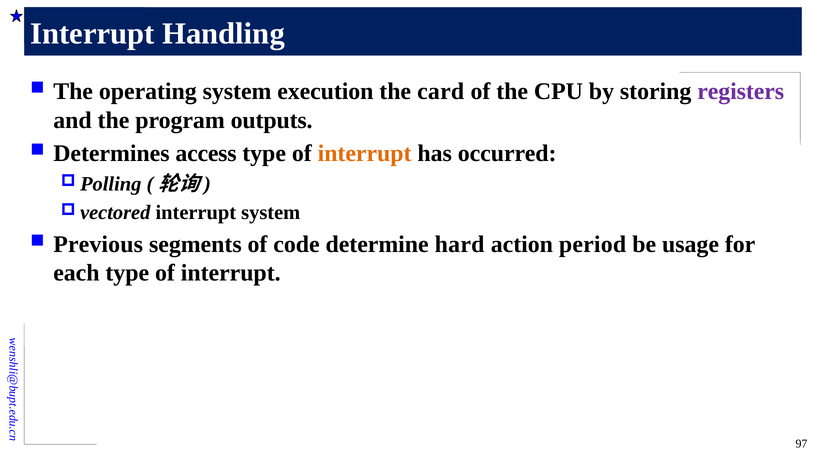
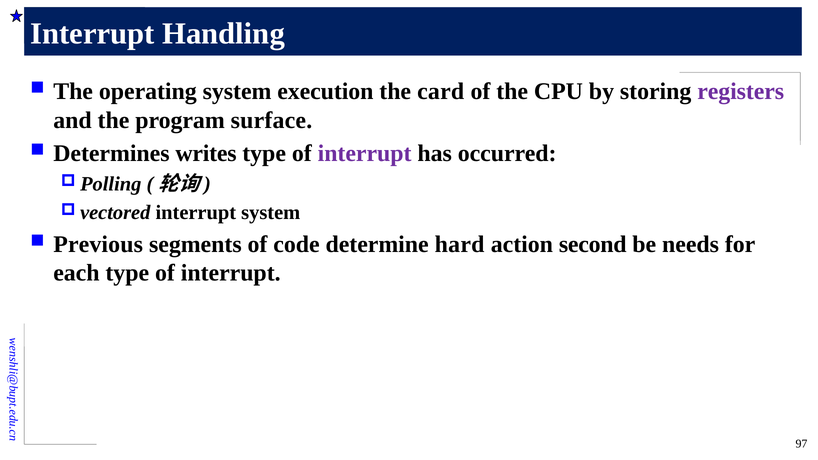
outputs: outputs -> surface (271, 120)
access: access -> writes (206, 154)
interrupt colour: orange -> purple (365, 154)
period: period -> second (593, 244)
usage: usage -> needs (691, 244)
